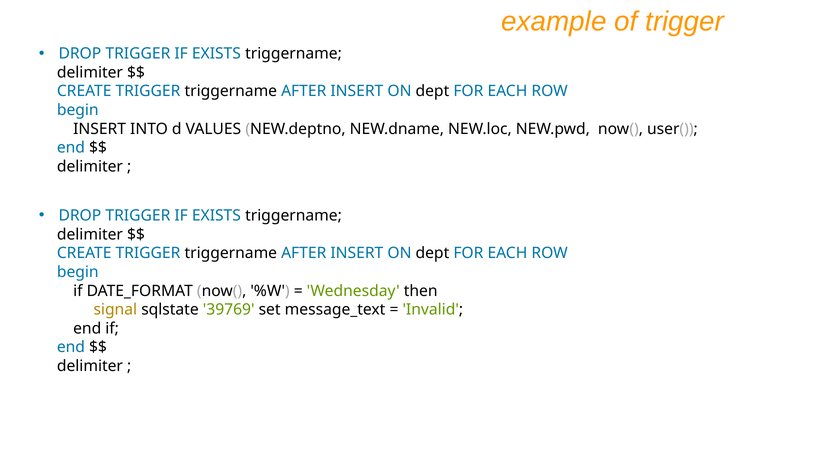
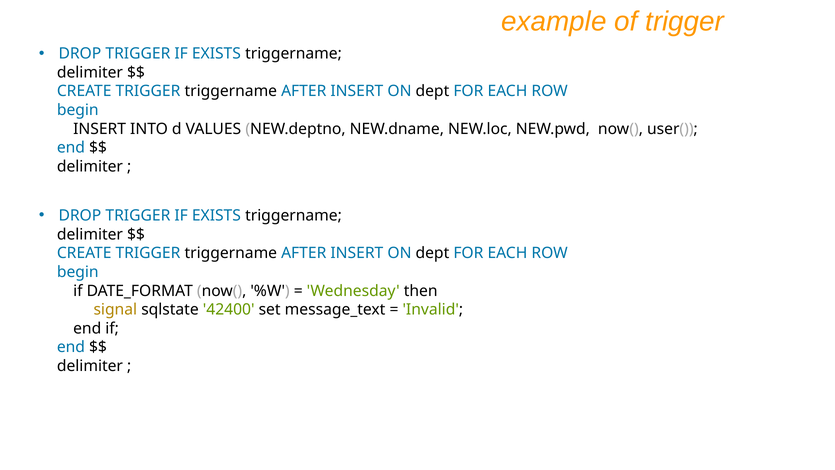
39769: 39769 -> 42400 (229, 309)
